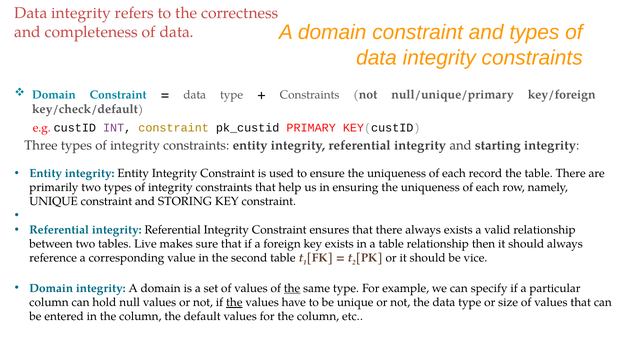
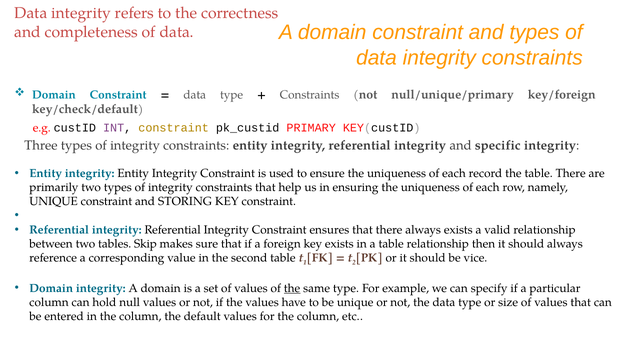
starting: starting -> specific (498, 145)
Live: Live -> Skip (145, 244)
the underline: present -> none (234, 302)
